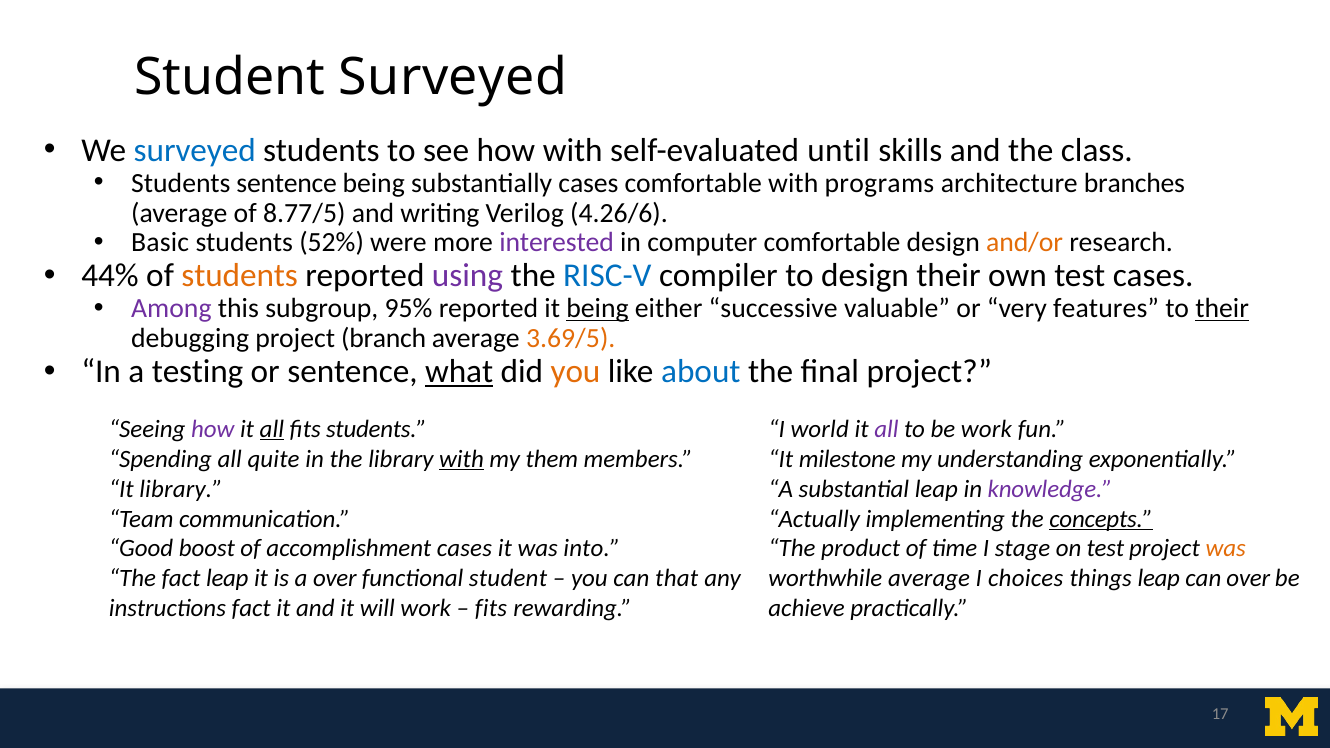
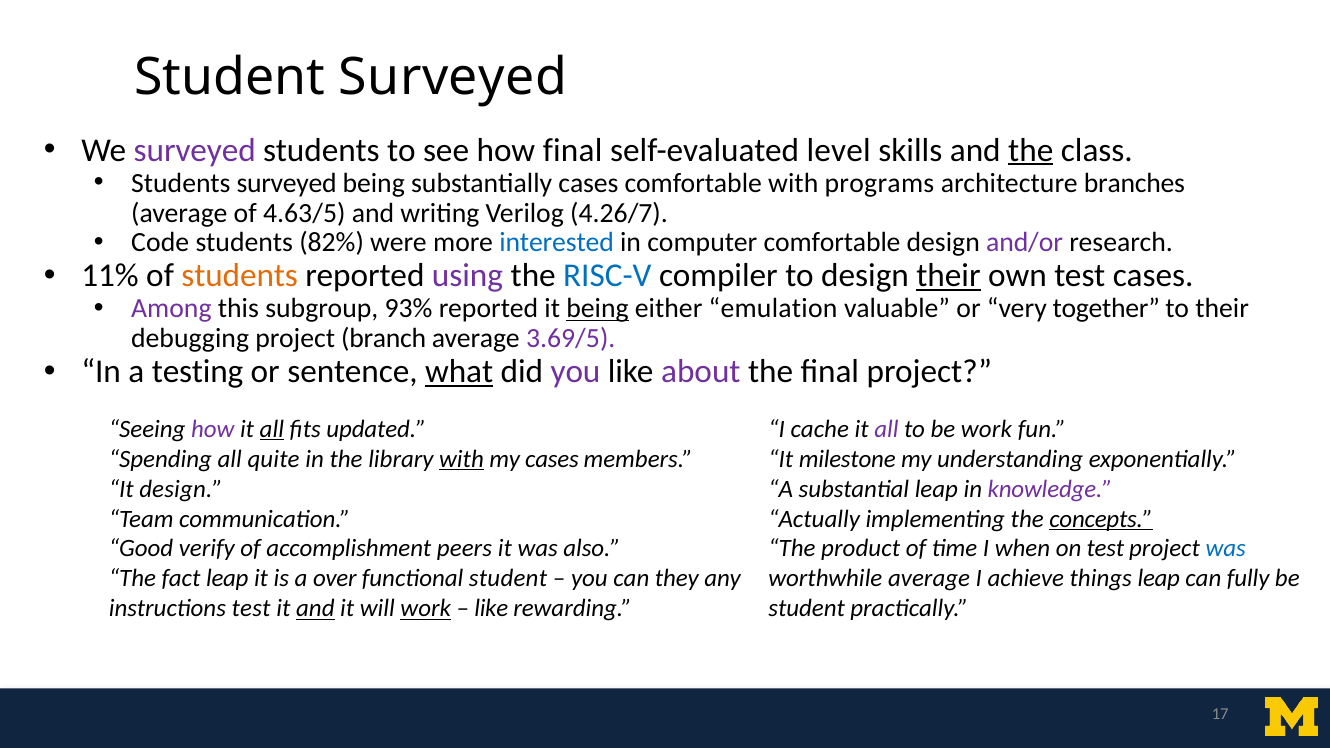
surveyed colour: blue -> purple (195, 150)
how with: with -> final (573, 150)
until: until -> level (839, 150)
the underline: none -> present (1031, 150)
Students sentence: sentence -> surveyed (287, 183)
8.77/5: 8.77/5 -> 4.63/5 (304, 213)
4.26/6: 4.26/6 -> 4.26/7 (619, 213)
Basic: Basic -> Code (160, 243)
52%: 52% -> 82% (332, 243)
interested colour: purple -> blue (557, 243)
and/or colour: orange -> purple (1025, 243)
44%: 44% -> 11% (110, 276)
their underline: none -> present (949, 276)
95%: 95% -> 93% (409, 309)
successive: successive -> emulation (773, 309)
features: features -> together (1106, 309)
their underline: present -> none (1222, 309)
3.69/5 colour: orange -> purple (571, 339)
you colour: orange -> purple (575, 371)
about colour: blue -> purple (701, 371)
fits students: students -> updated (376, 429)
world: world -> cache (820, 429)
my them: them -> cases (552, 459)
It library: library -> design (181, 489)
boost: boost -> verify (207, 549)
accomplishment cases: cases -> peers (464, 549)
into: into -> also (592, 549)
stage: stage -> when (1022, 549)
was colour: orange -> blue (1226, 549)
that: that -> they (677, 579)
choices: choices -> achieve (1026, 579)
can over: over -> fully (1248, 579)
instructions fact: fact -> test (251, 609)
and underline: none -> present (315, 609)
work underline: none -> present (426, 609)
fits: fits -> like (491, 609)
achieve: achieve -> student (807, 609)
